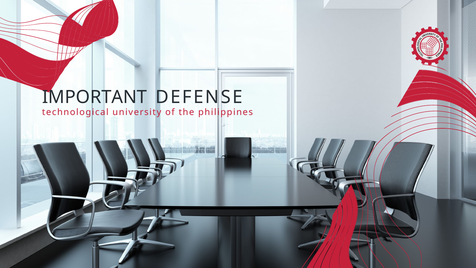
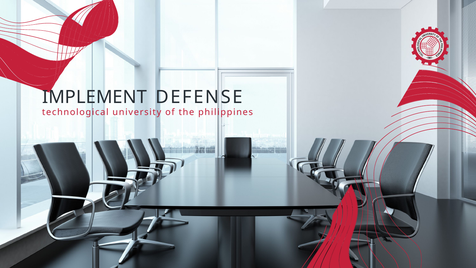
IMPORTANT: IMPORTANT -> IMPLEMENT (95, 97)
